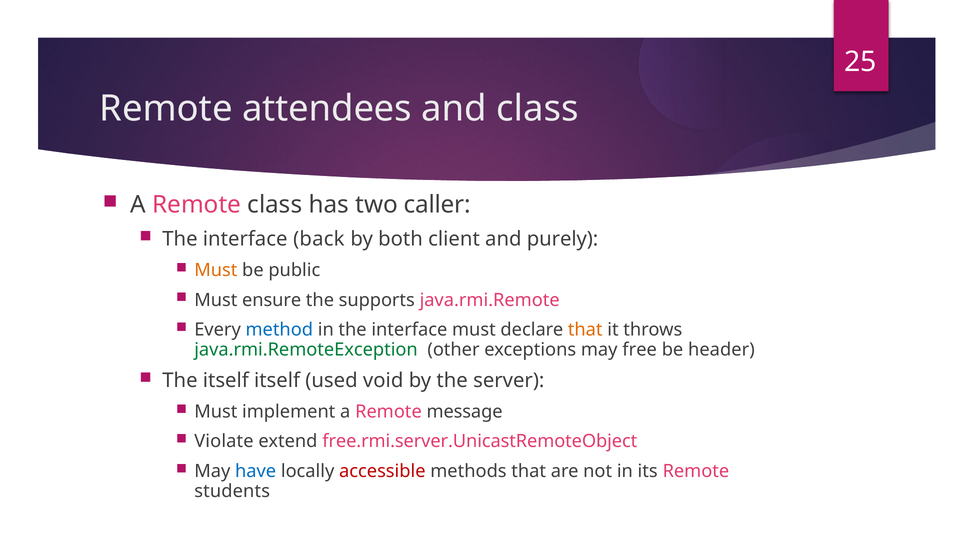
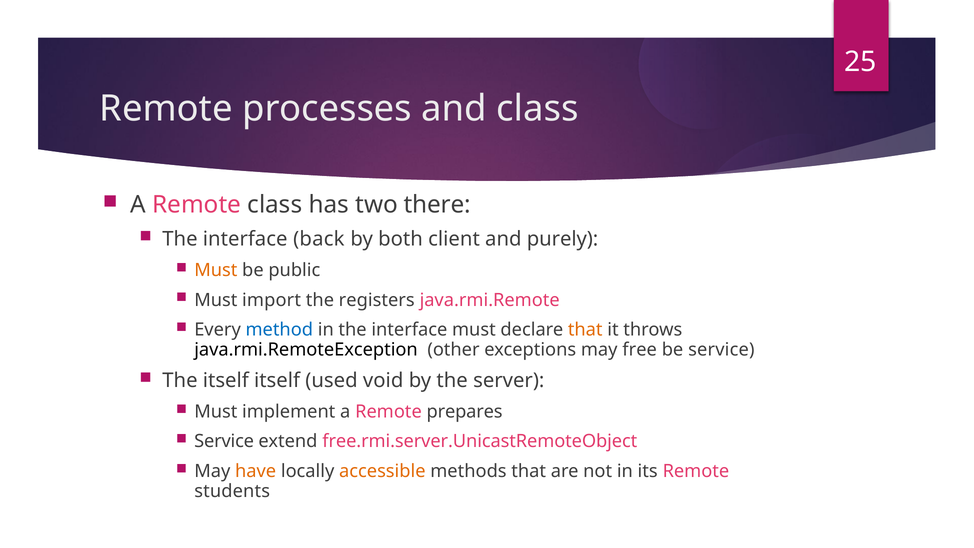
attendees: attendees -> processes (327, 109)
caller: caller -> there (437, 205)
ensure: ensure -> import (272, 300)
supports: supports -> registers (377, 300)
java.rmi.RemoteException colour: green -> black (306, 350)
be header: header -> service (721, 350)
message: message -> prepares (465, 411)
Violate: Violate -> Service (224, 441)
have colour: blue -> orange (256, 471)
accessible colour: red -> orange (382, 471)
